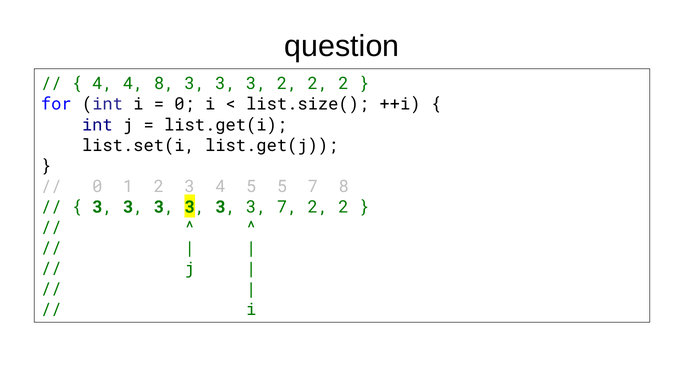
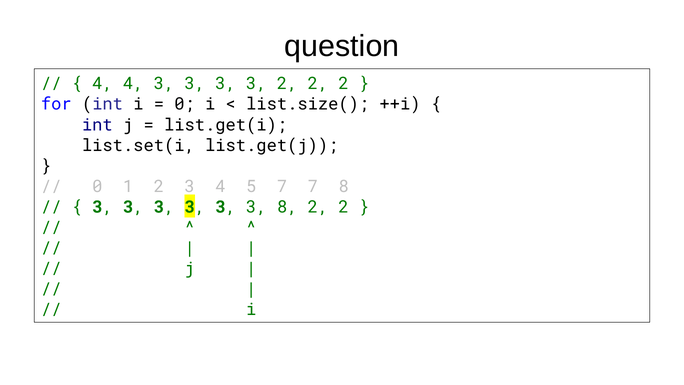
4 8: 8 -> 3 (164, 84)
5 5: 5 -> 7 (282, 186)
3 7: 7 -> 8 (287, 207)
